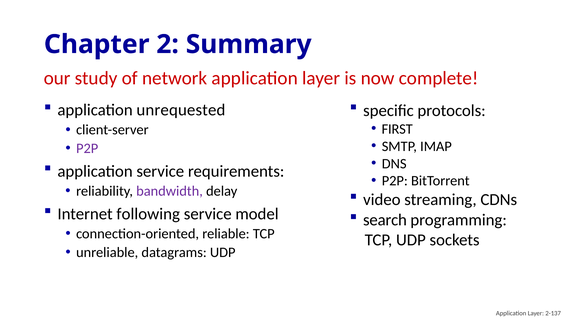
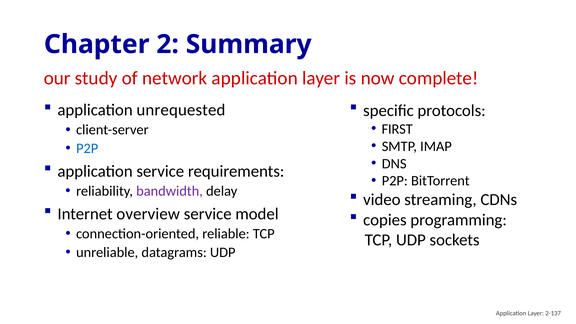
P2P colour: purple -> blue (87, 148)
following: following -> overview (148, 214)
search: search -> copies (385, 220)
